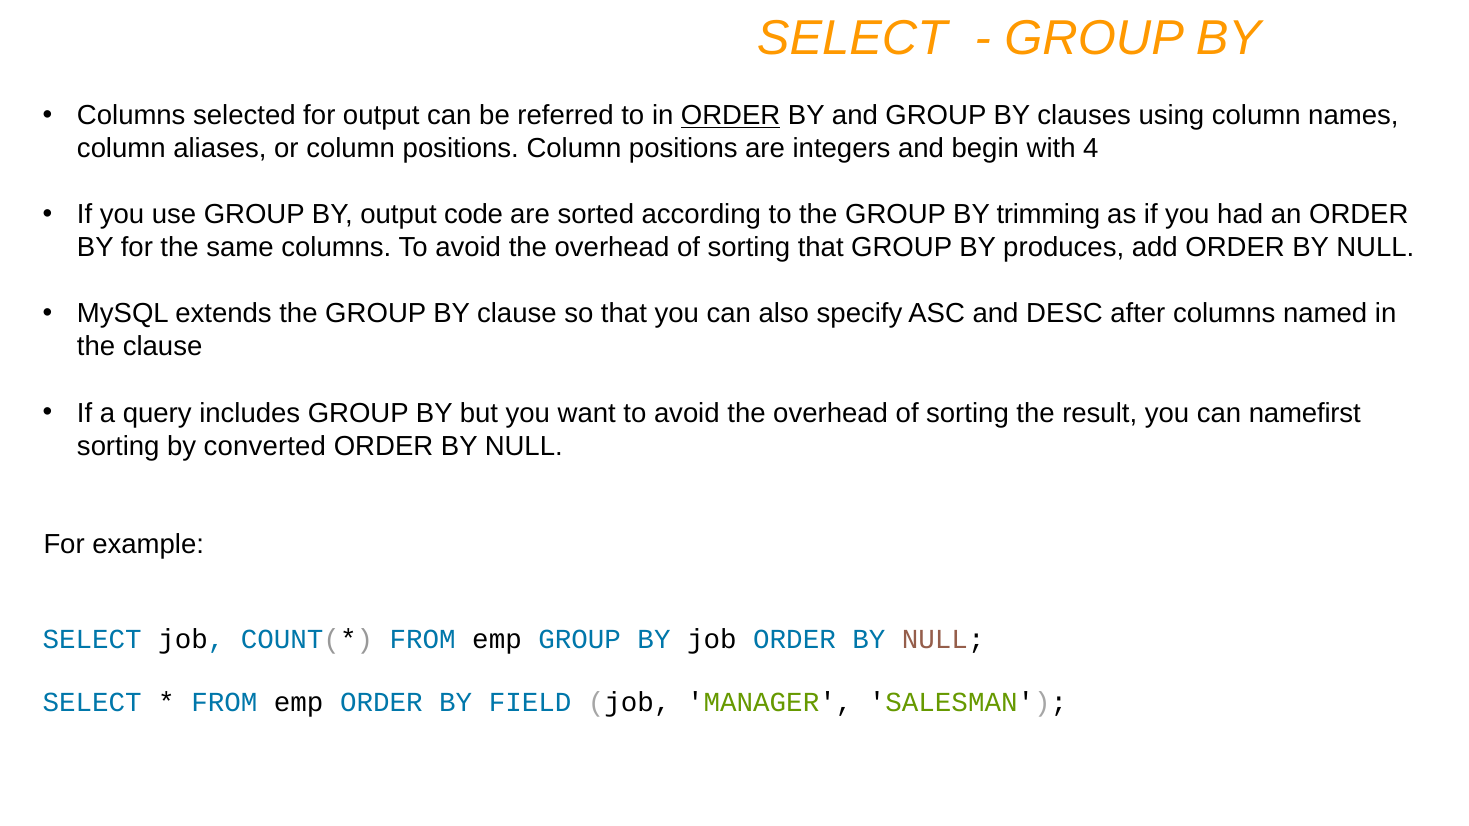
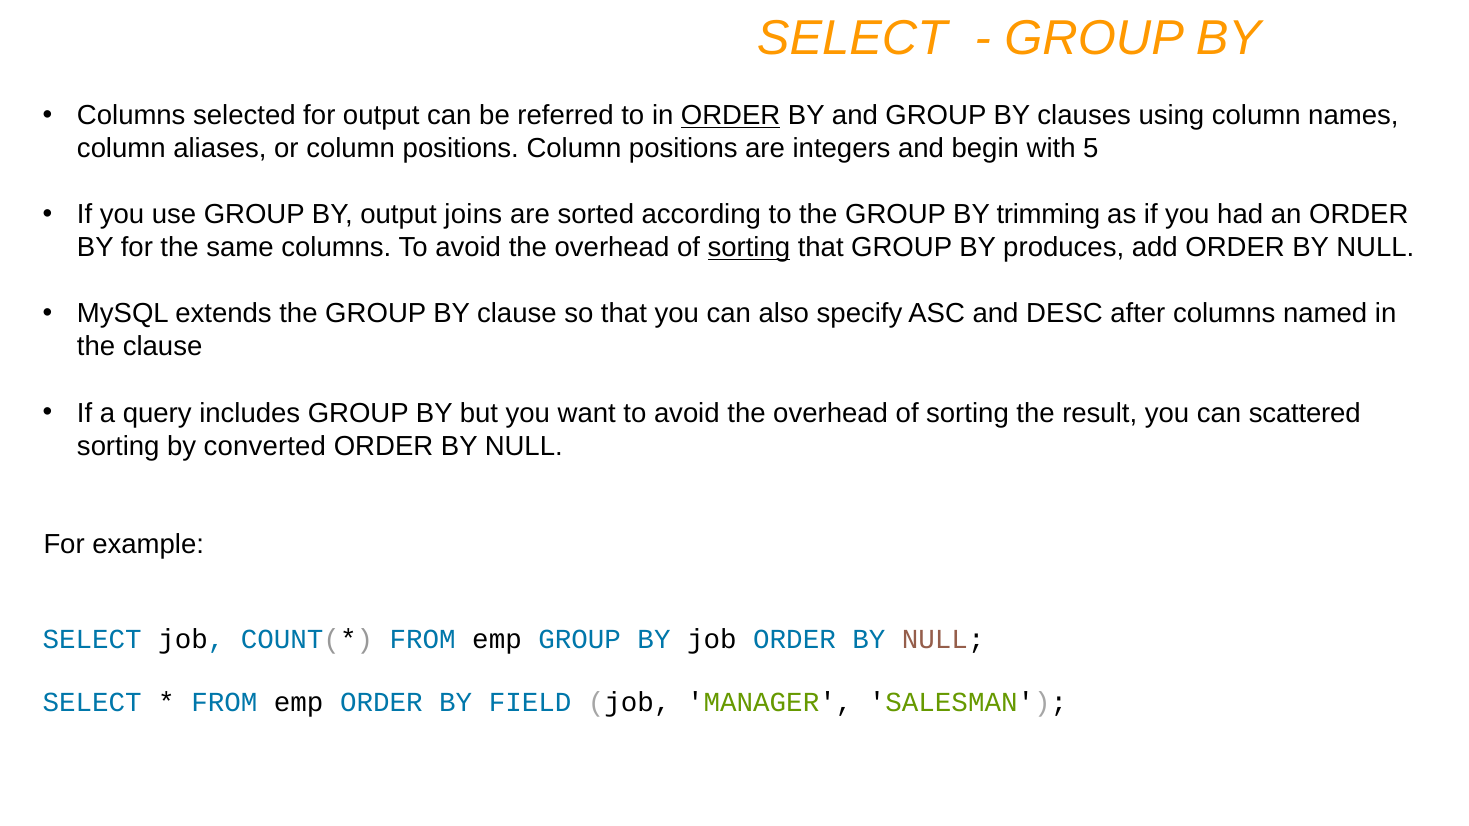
4: 4 -> 5 (1091, 149)
code: code -> joins (473, 215)
sorting underline: none -> present (749, 248)
namefirst: namefirst -> scattered (1305, 413)
